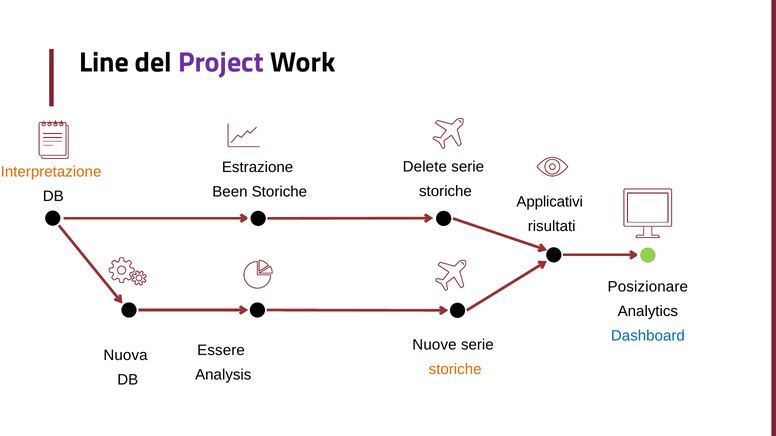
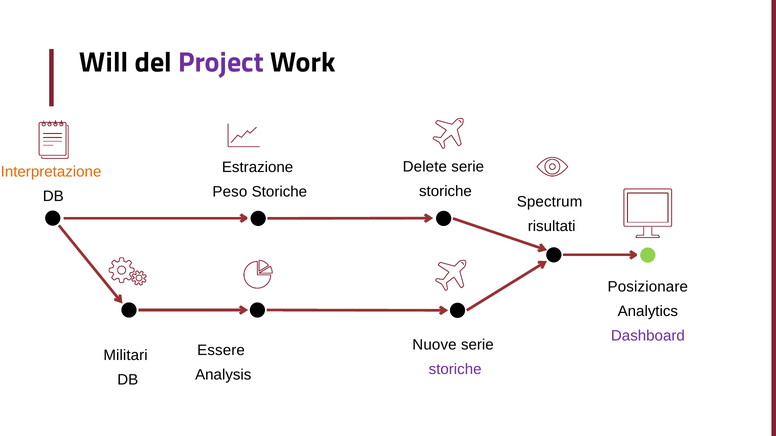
Line: Line -> Will (104, 62)
Been: Been -> Peso (230, 192)
Applicativi: Applicativi -> Spectrum (550, 202)
Dashboard colour: blue -> purple (648, 336)
Nuova: Nuova -> Militari (126, 356)
storiche colour: orange -> purple (455, 370)
